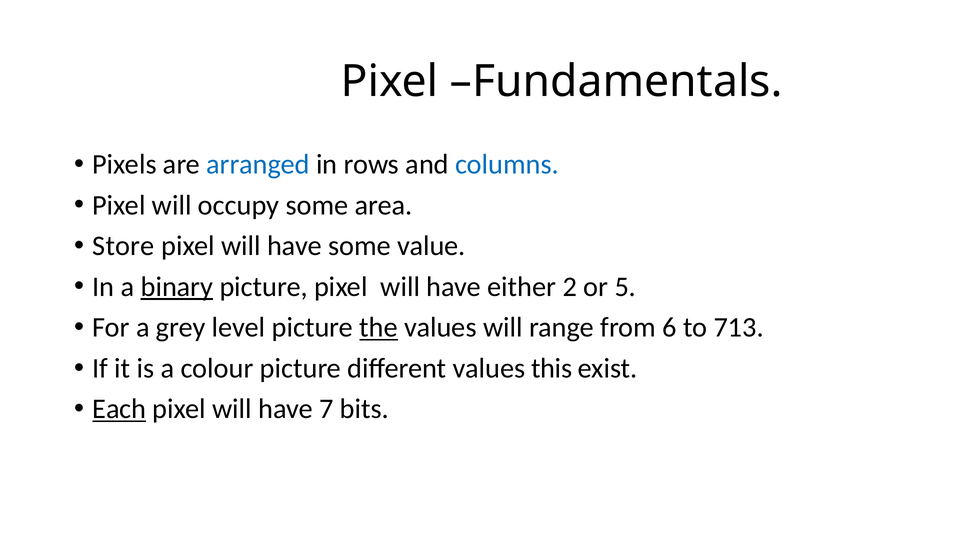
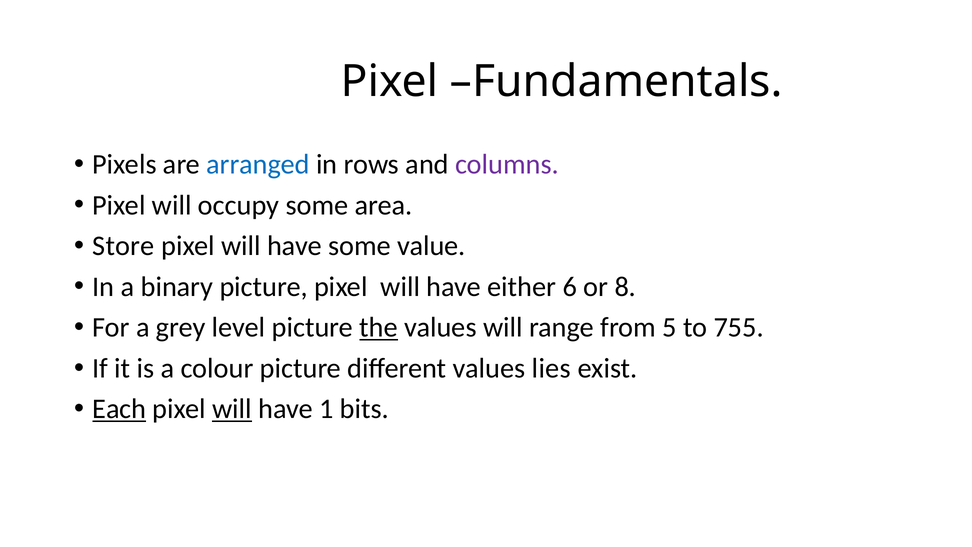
columns colour: blue -> purple (507, 164)
binary underline: present -> none (177, 287)
2: 2 -> 6 (570, 287)
5: 5 -> 8 (625, 287)
6: 6 -> 5 (670, 327)
713: 713 -> 755 (739, 327)
this: this -> lies (551, 368)
will underline: none -> present (232, 409)
7: 7 -> 1 (326, 409)
